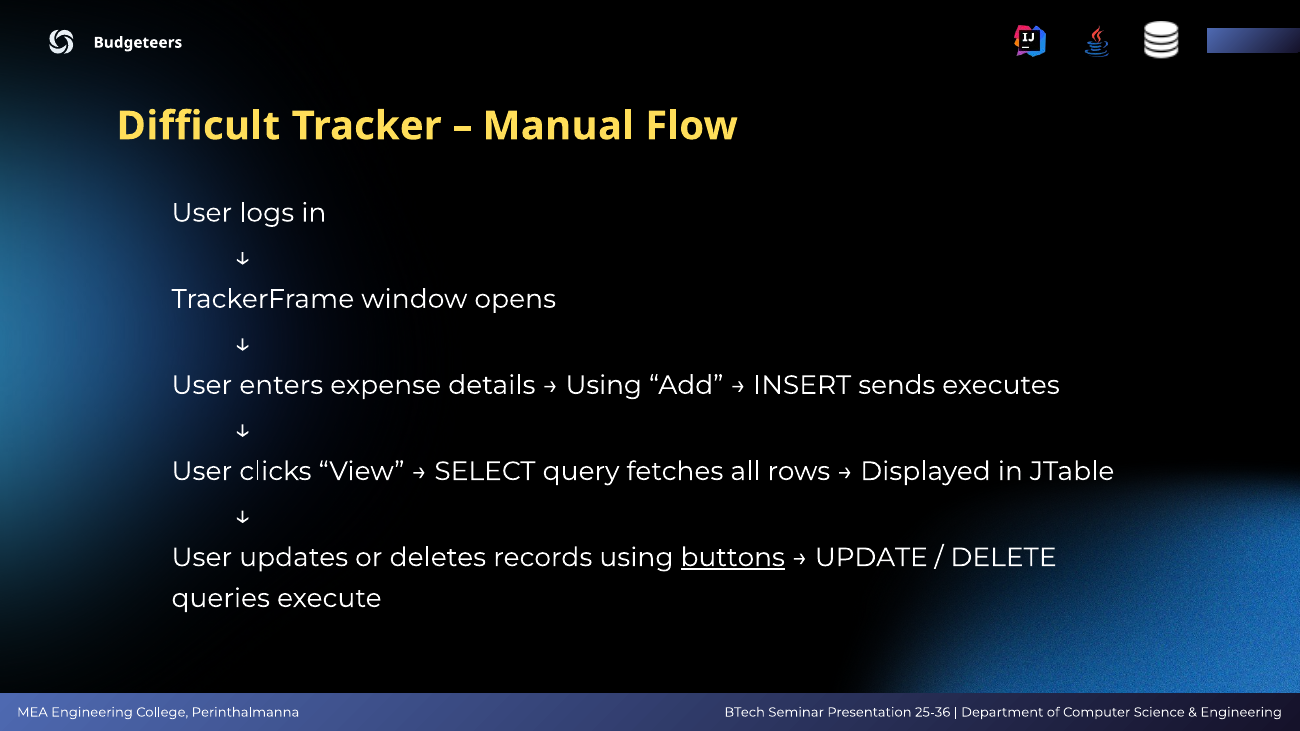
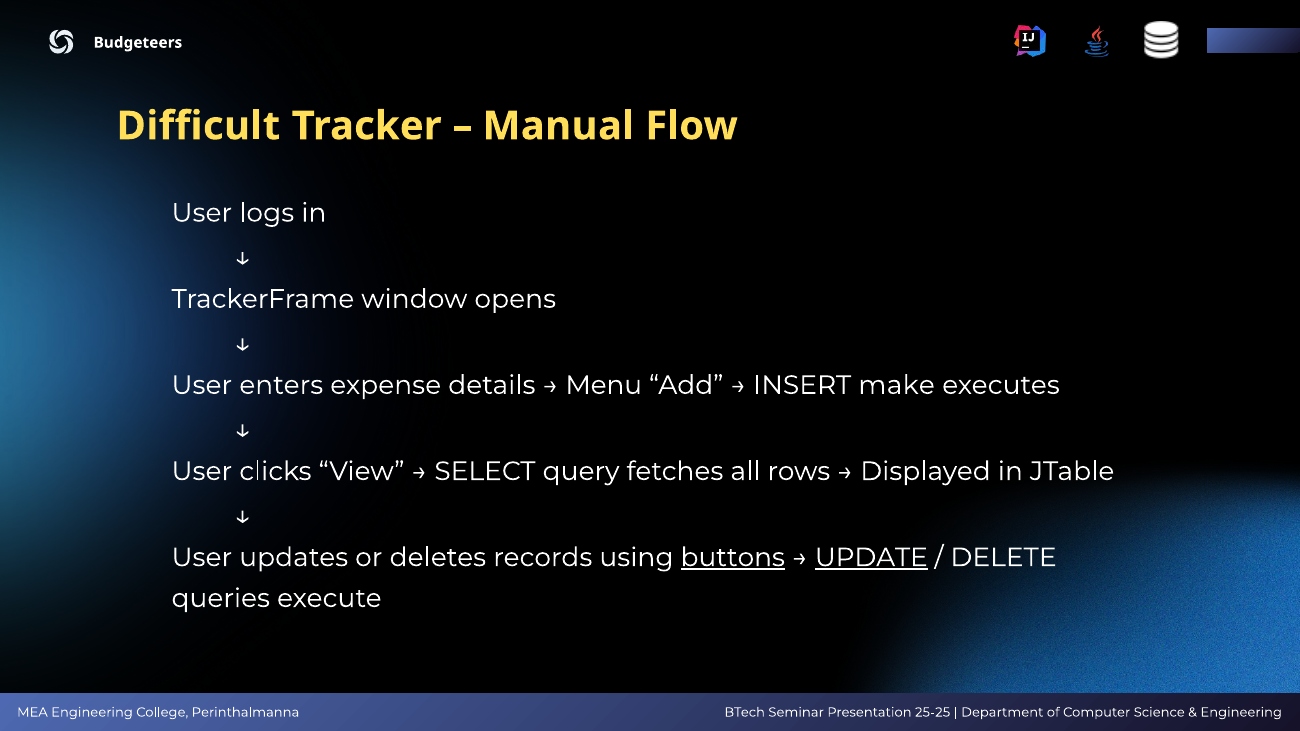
Using: Using -> Menu (604, 385)
sends: sends -> make (897, 385)
UPDATE underline: none -> present (871, 558)
25-36: 25-36 -> 25-25 (933, 712)
